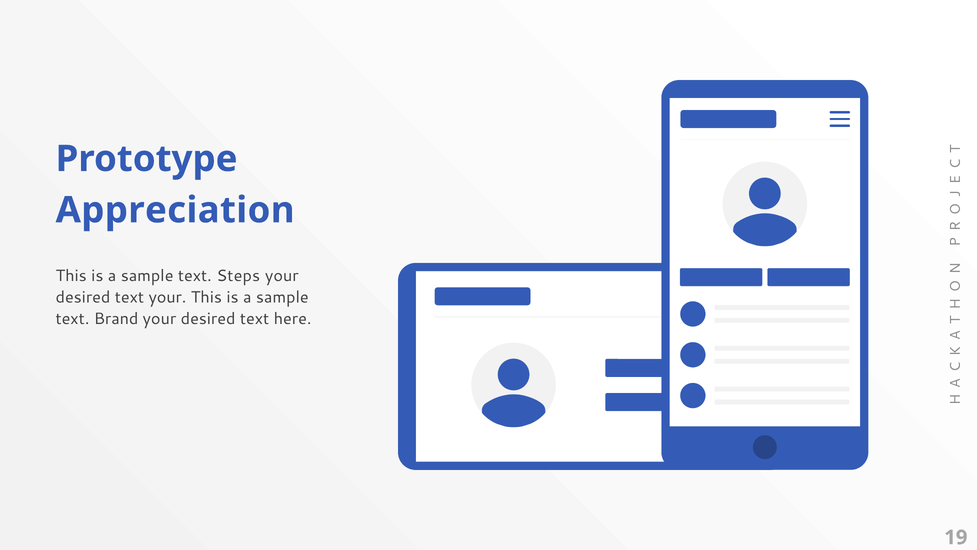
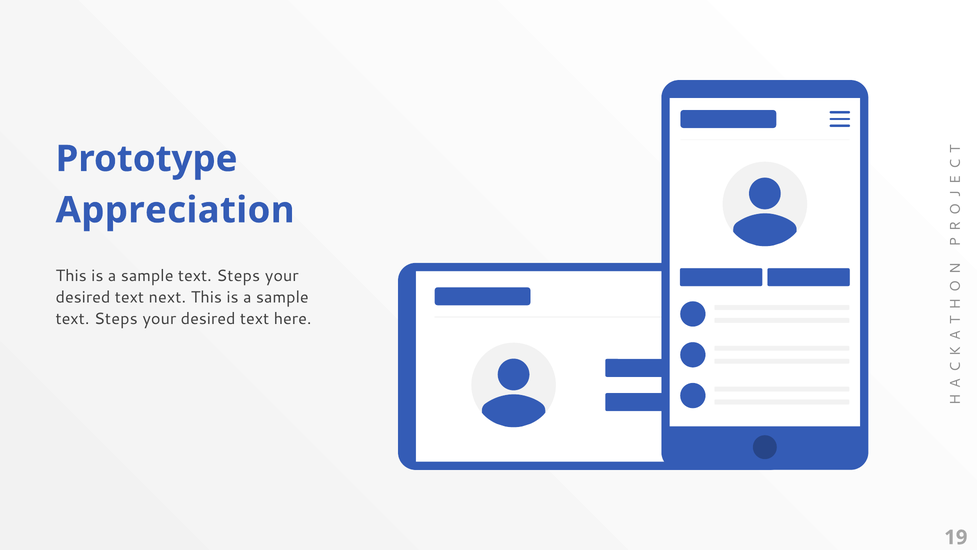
text your: your -> next (167, 297)
Brand: Brand -> Steps (116, 319)
